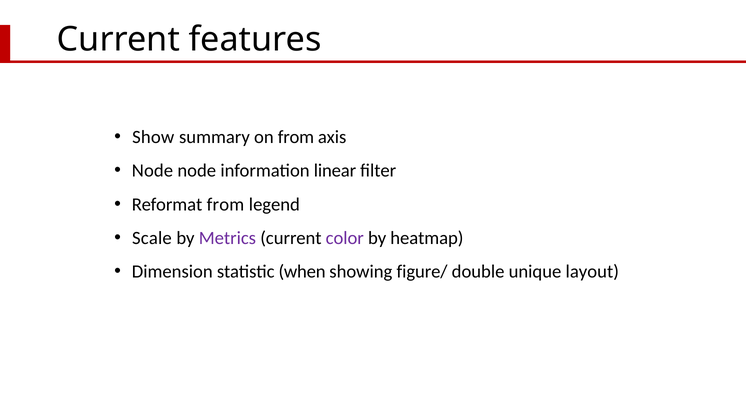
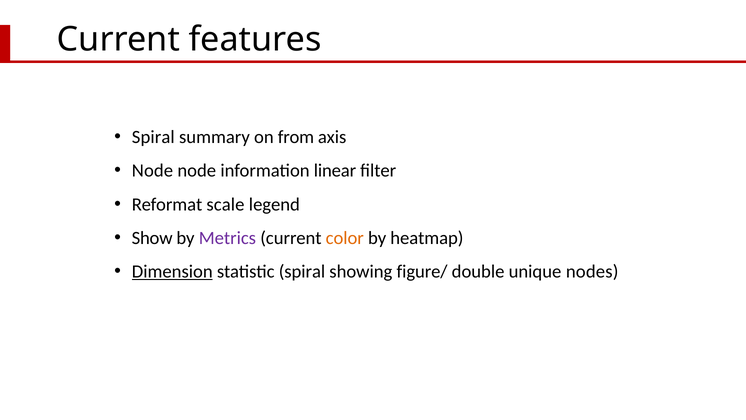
Show: Show -> Spiral (153, 137)
Reformat from: from -> scale (225, 204)
Scale: Scale -> Show (152, 238)
color colour: purple -> orange (345, 238)
Dimension underline: none -> present (172, 271)
statistic when: when -> spiral (302, 271)
layout: layout -> nodes (592, 271)
